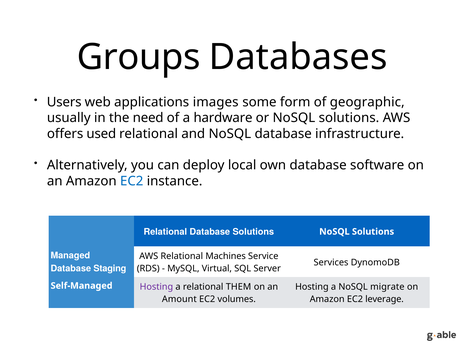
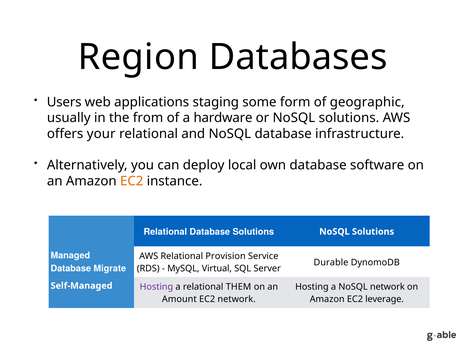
Groups: Groups -> Region (138, 57)
images: images -> staging (216, 102)
need: need -> from (148, 118)
used: used -> your (101, 134)
EC2 colour: blue -> orange (132, 181)
Machines: Machines -> Provision (226, 256)
Services: Services -> Durable (331, 262)
Staging: Staging -> Migrate (110, 268)
NoSQL migrate: migrate -> network (387, 287)
EC2 volumes: volumes -> network (237, 299)
